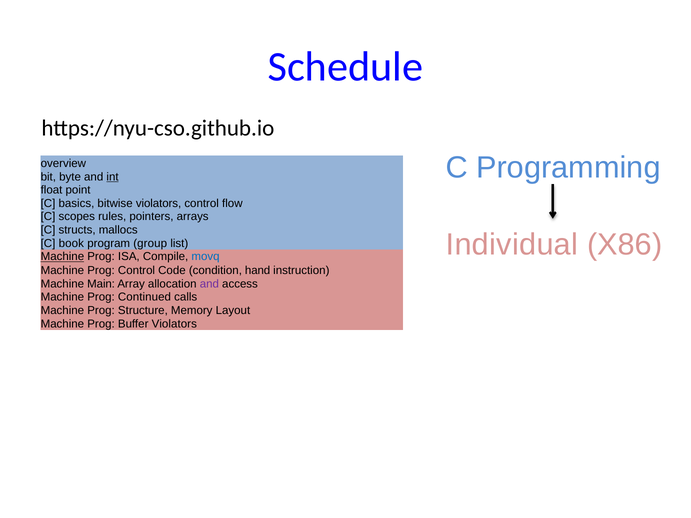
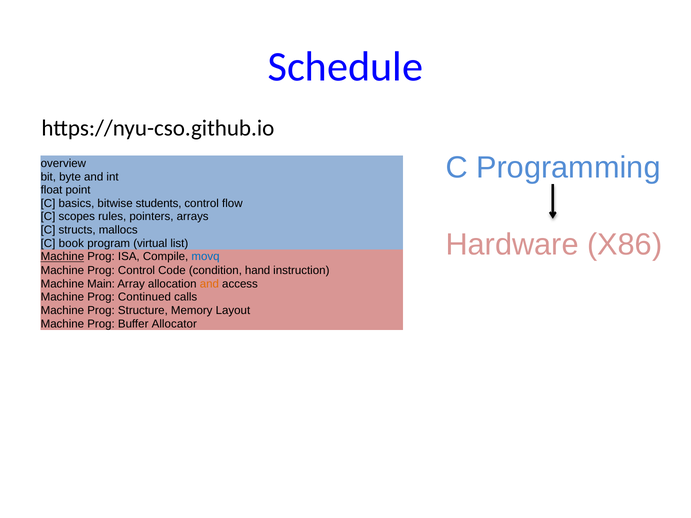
int underline: present -> none (113, 177)
bitwise violators: violators -> students (159, 203)
Individual: Individual -> Hardware (512, 245)
group: group -> virtual (150, 243)
and colour: purple -> orange (209, 284)
Buffer Violators: Violators -> Allocator (174, 324)
